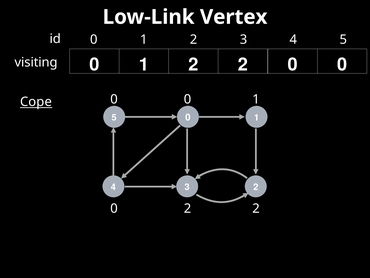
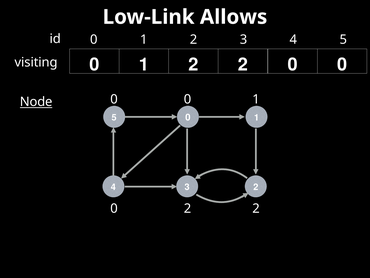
Vertex: Vertex -> Allows (234, 17)
Cope: Cope -> Node (36, 102)
